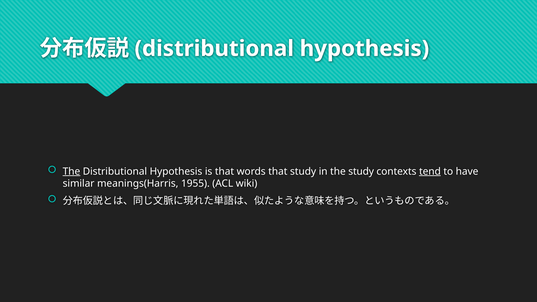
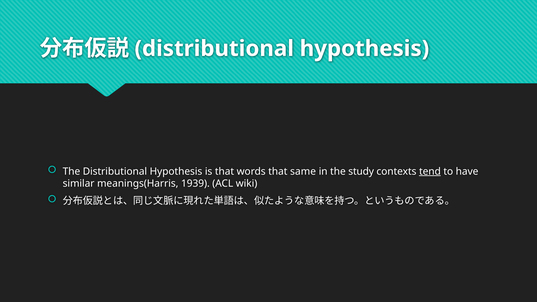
The underline: present -> none (71, 171)
that study: study -> same (303, 171)
1955: 1955 -> 1939 (195, 183)
